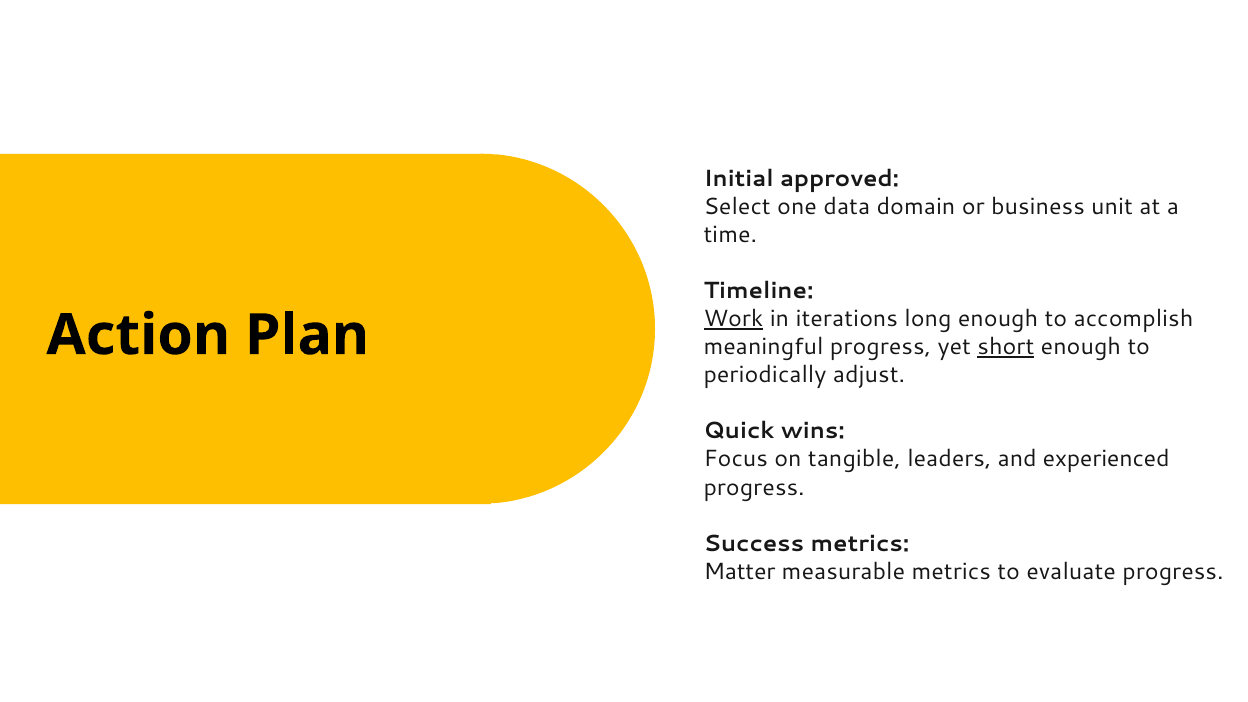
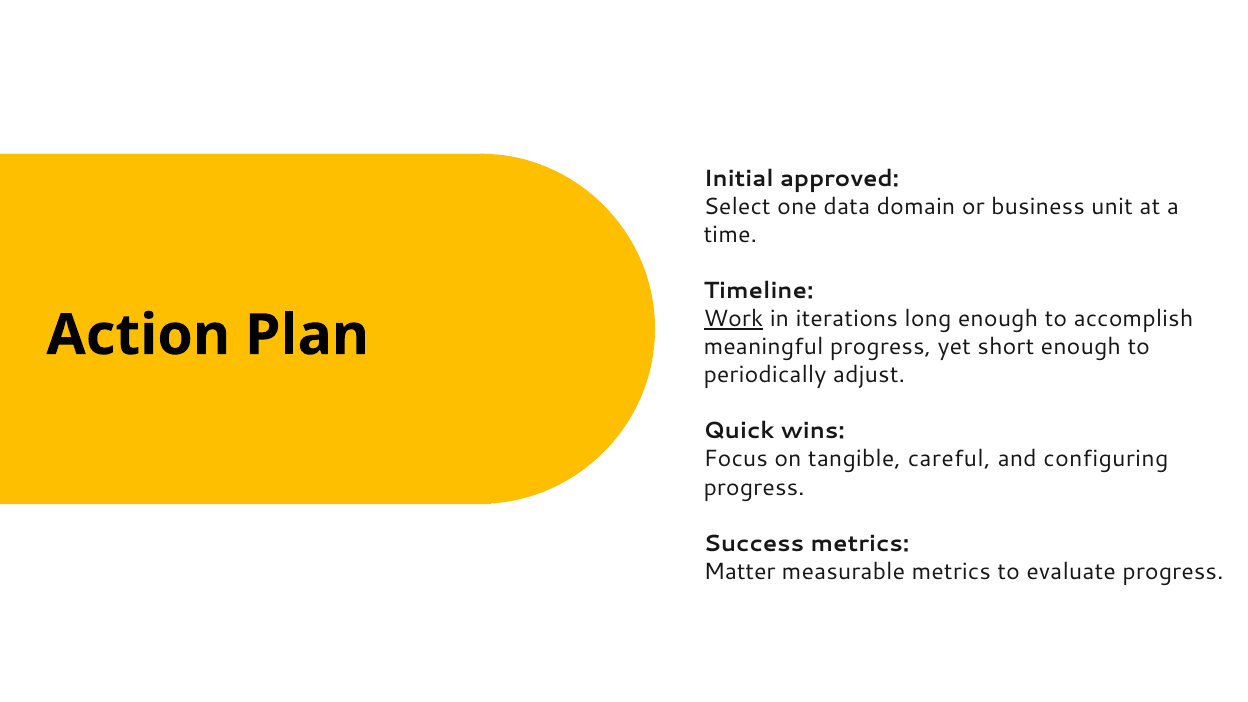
short underline: present -> none (1006, 347)
leaders: leaders -> careful (949, 459)
experienced: experienced -> configuring (1106, 459)
